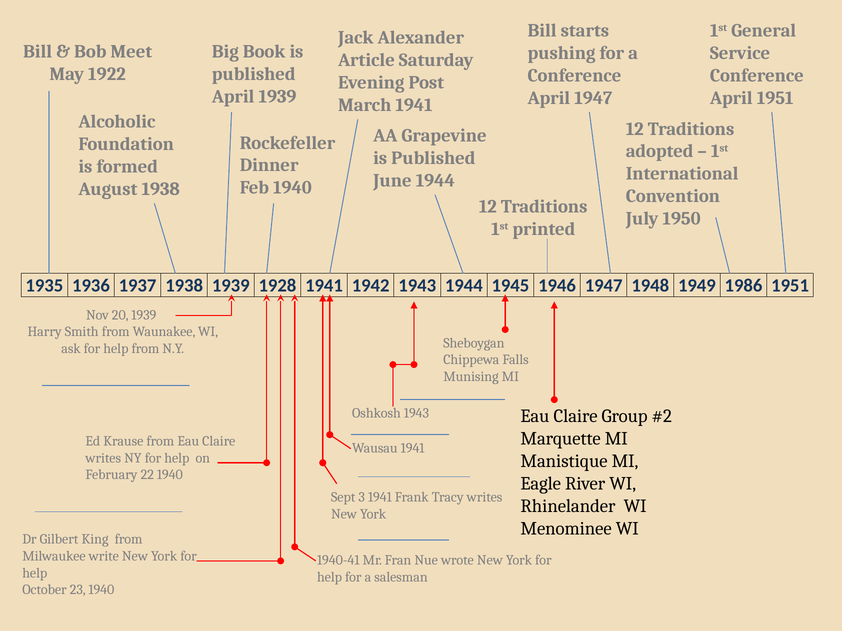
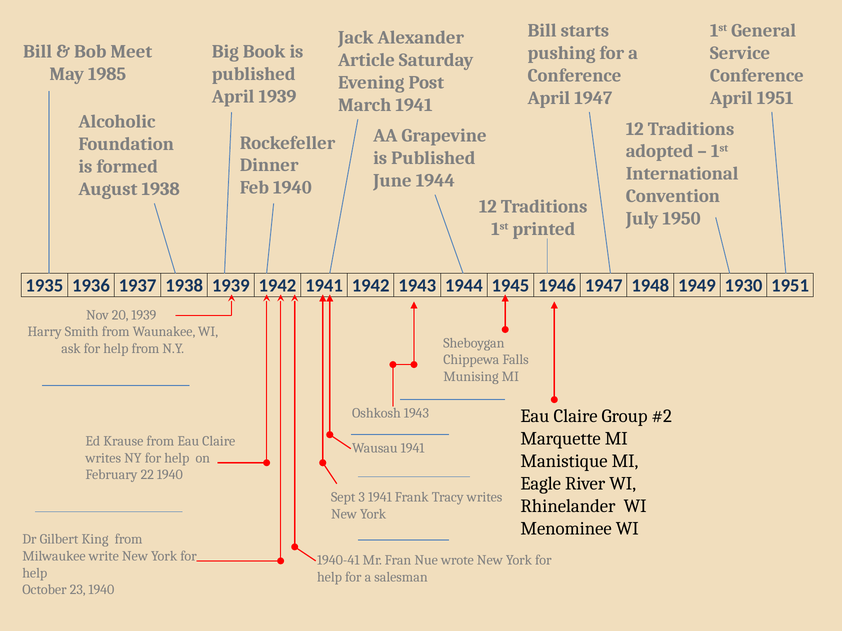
1922: 1922 -> 1985 (107, 74)
1939 1928: 1928 -> 1942 (277, 286)
1986: 1986 -> 1930 (744, 286)
